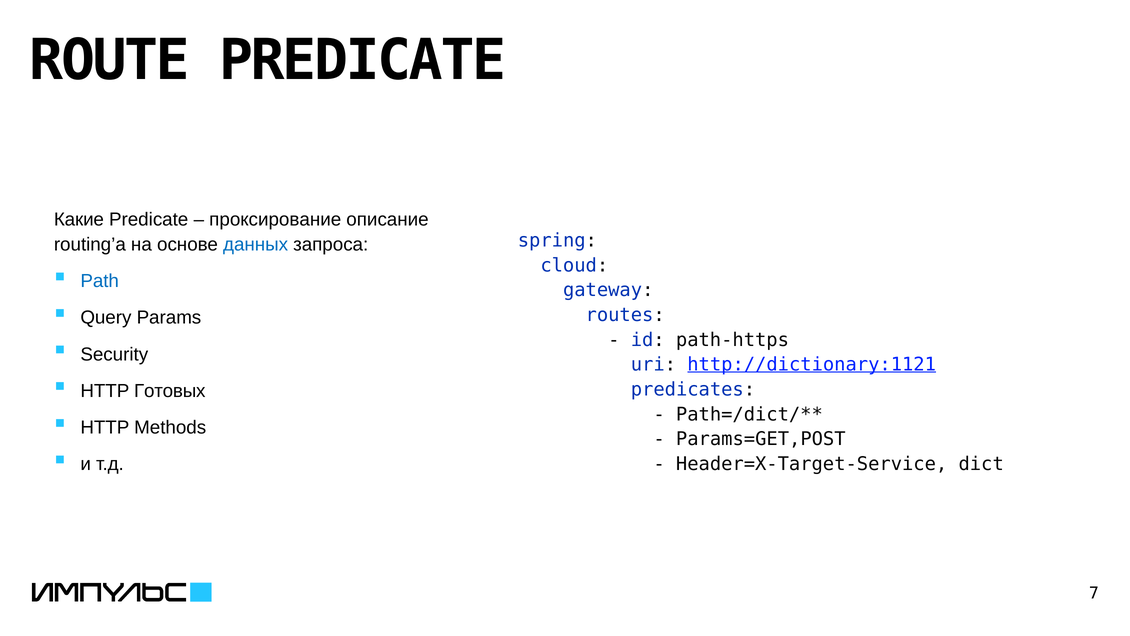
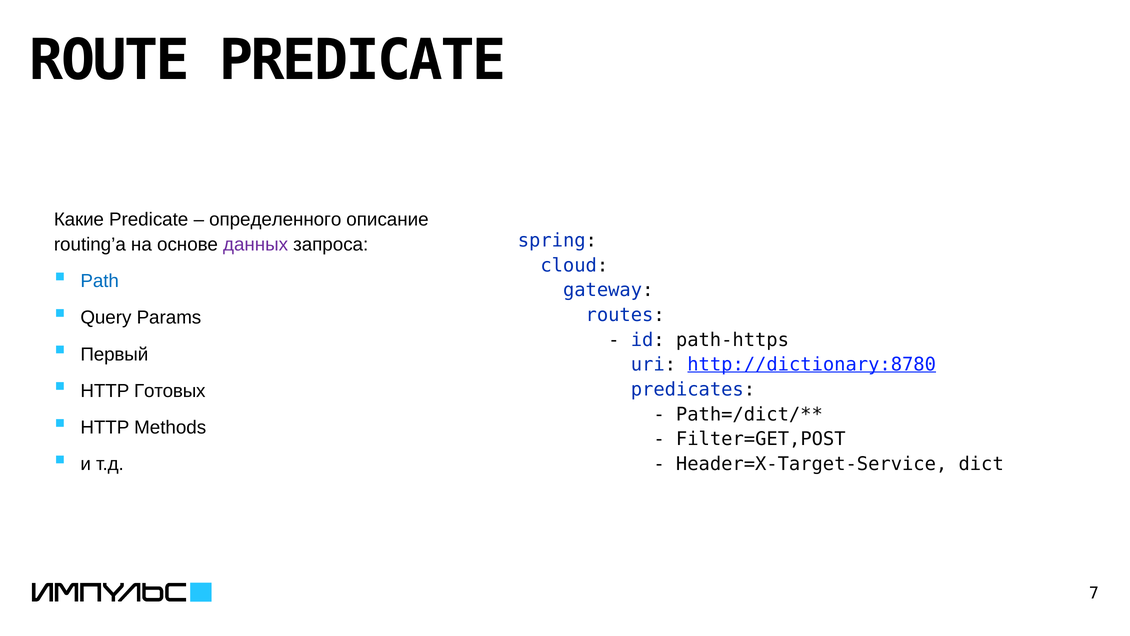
проксирование: проксирование -> определенного (275, 220)
данных colour: blue -> purple (256, 244)
Security: Security -> Первый (114, 354)
http://dictionary:1121: http://dictionary:1121 -> http://dictionary:8780 (812, 364)
Params=GET,POST: Params=GET,POST -> Filter=GET,POST (761, 439)
